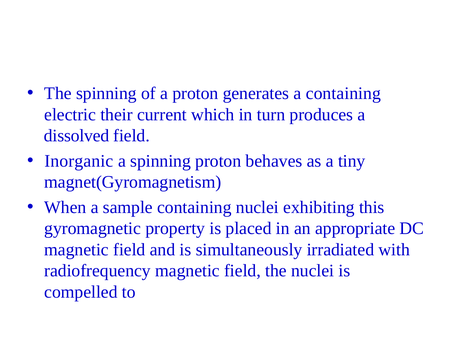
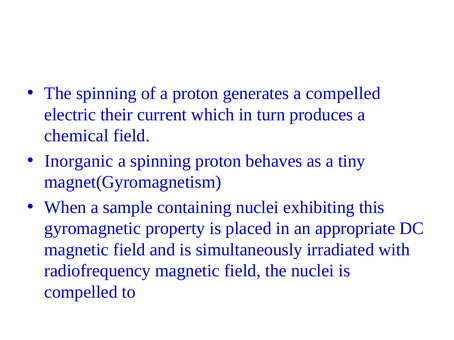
a containing: containing -> compelled (343, 94)
dissolved: dissolved -> chemical (76, 136)
